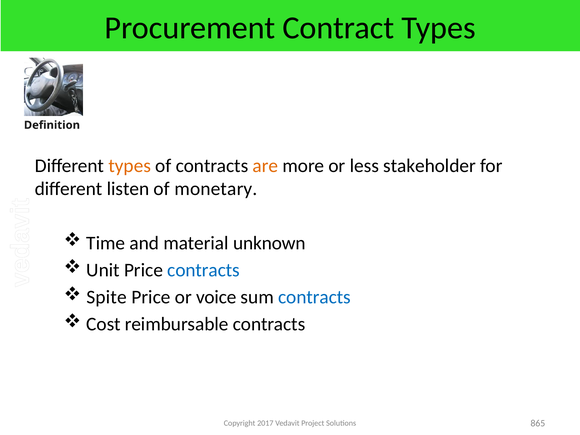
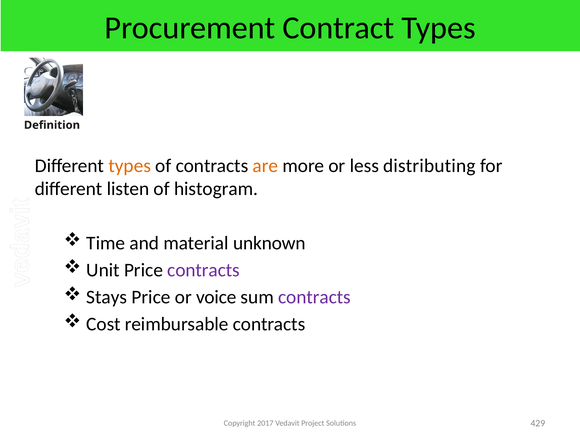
stakeholder: stakeholder -> distributing (429, 166)
monetary: monetary -> histogram (216, 189)
contracts colour: blue -> purple (204, 270)
Spite: Spite -> Stays (107, 297)
contracts colour: blue -> purple (314, 297)
865: 865 -> 429 (538, 423)
